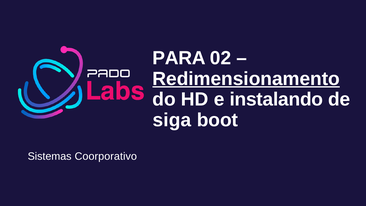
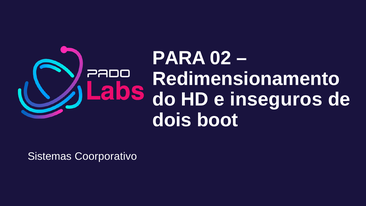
Redimensionamento underline: present -> none (246, 79)
instalando: instalando -> inseguros (276, 99)
siga: siga -> dois (172, 120)
